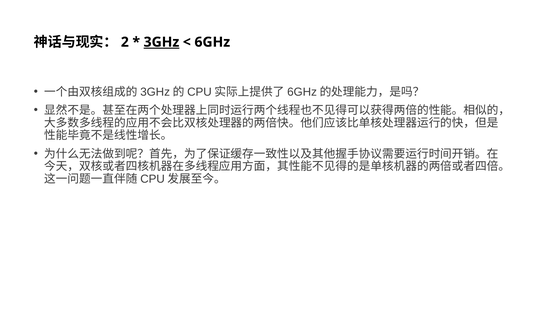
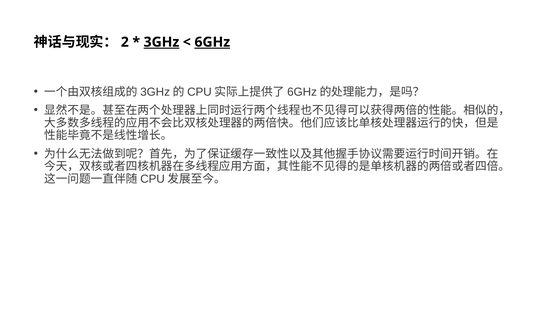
6GHz underline: none -> present (212, 42)
